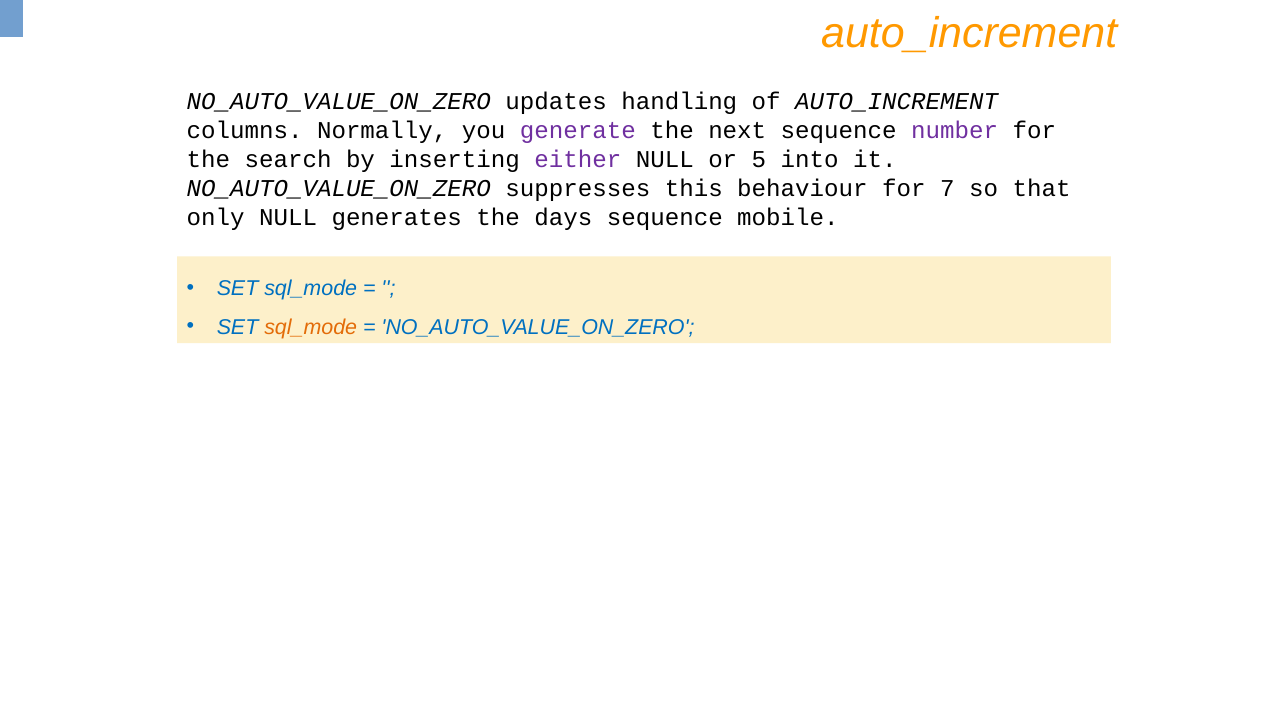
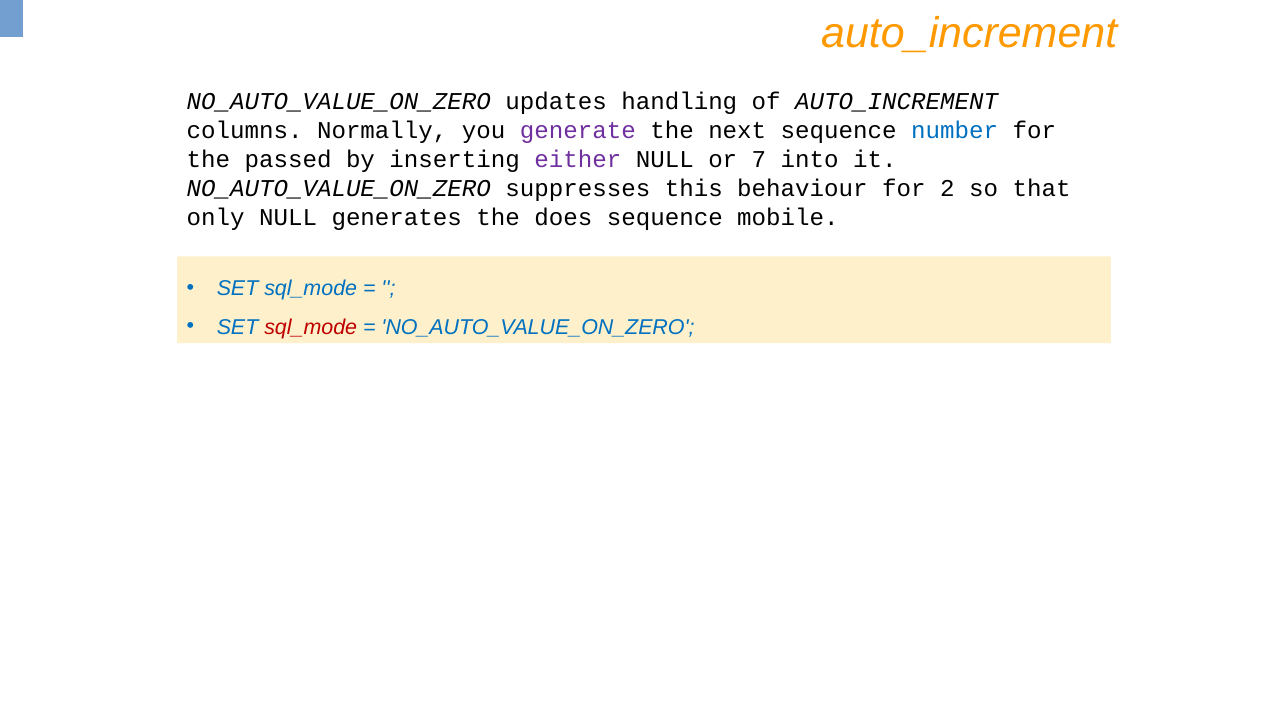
number colour: purple -> blue (955, 130)
search: search -> passed (288, 159)
5: 5 -> 7 (759, 159)
7: 7 -> 2 (947, 188)
days: days -> does (563, 217)
sql_mode colour: orange -> red (311, 327)
